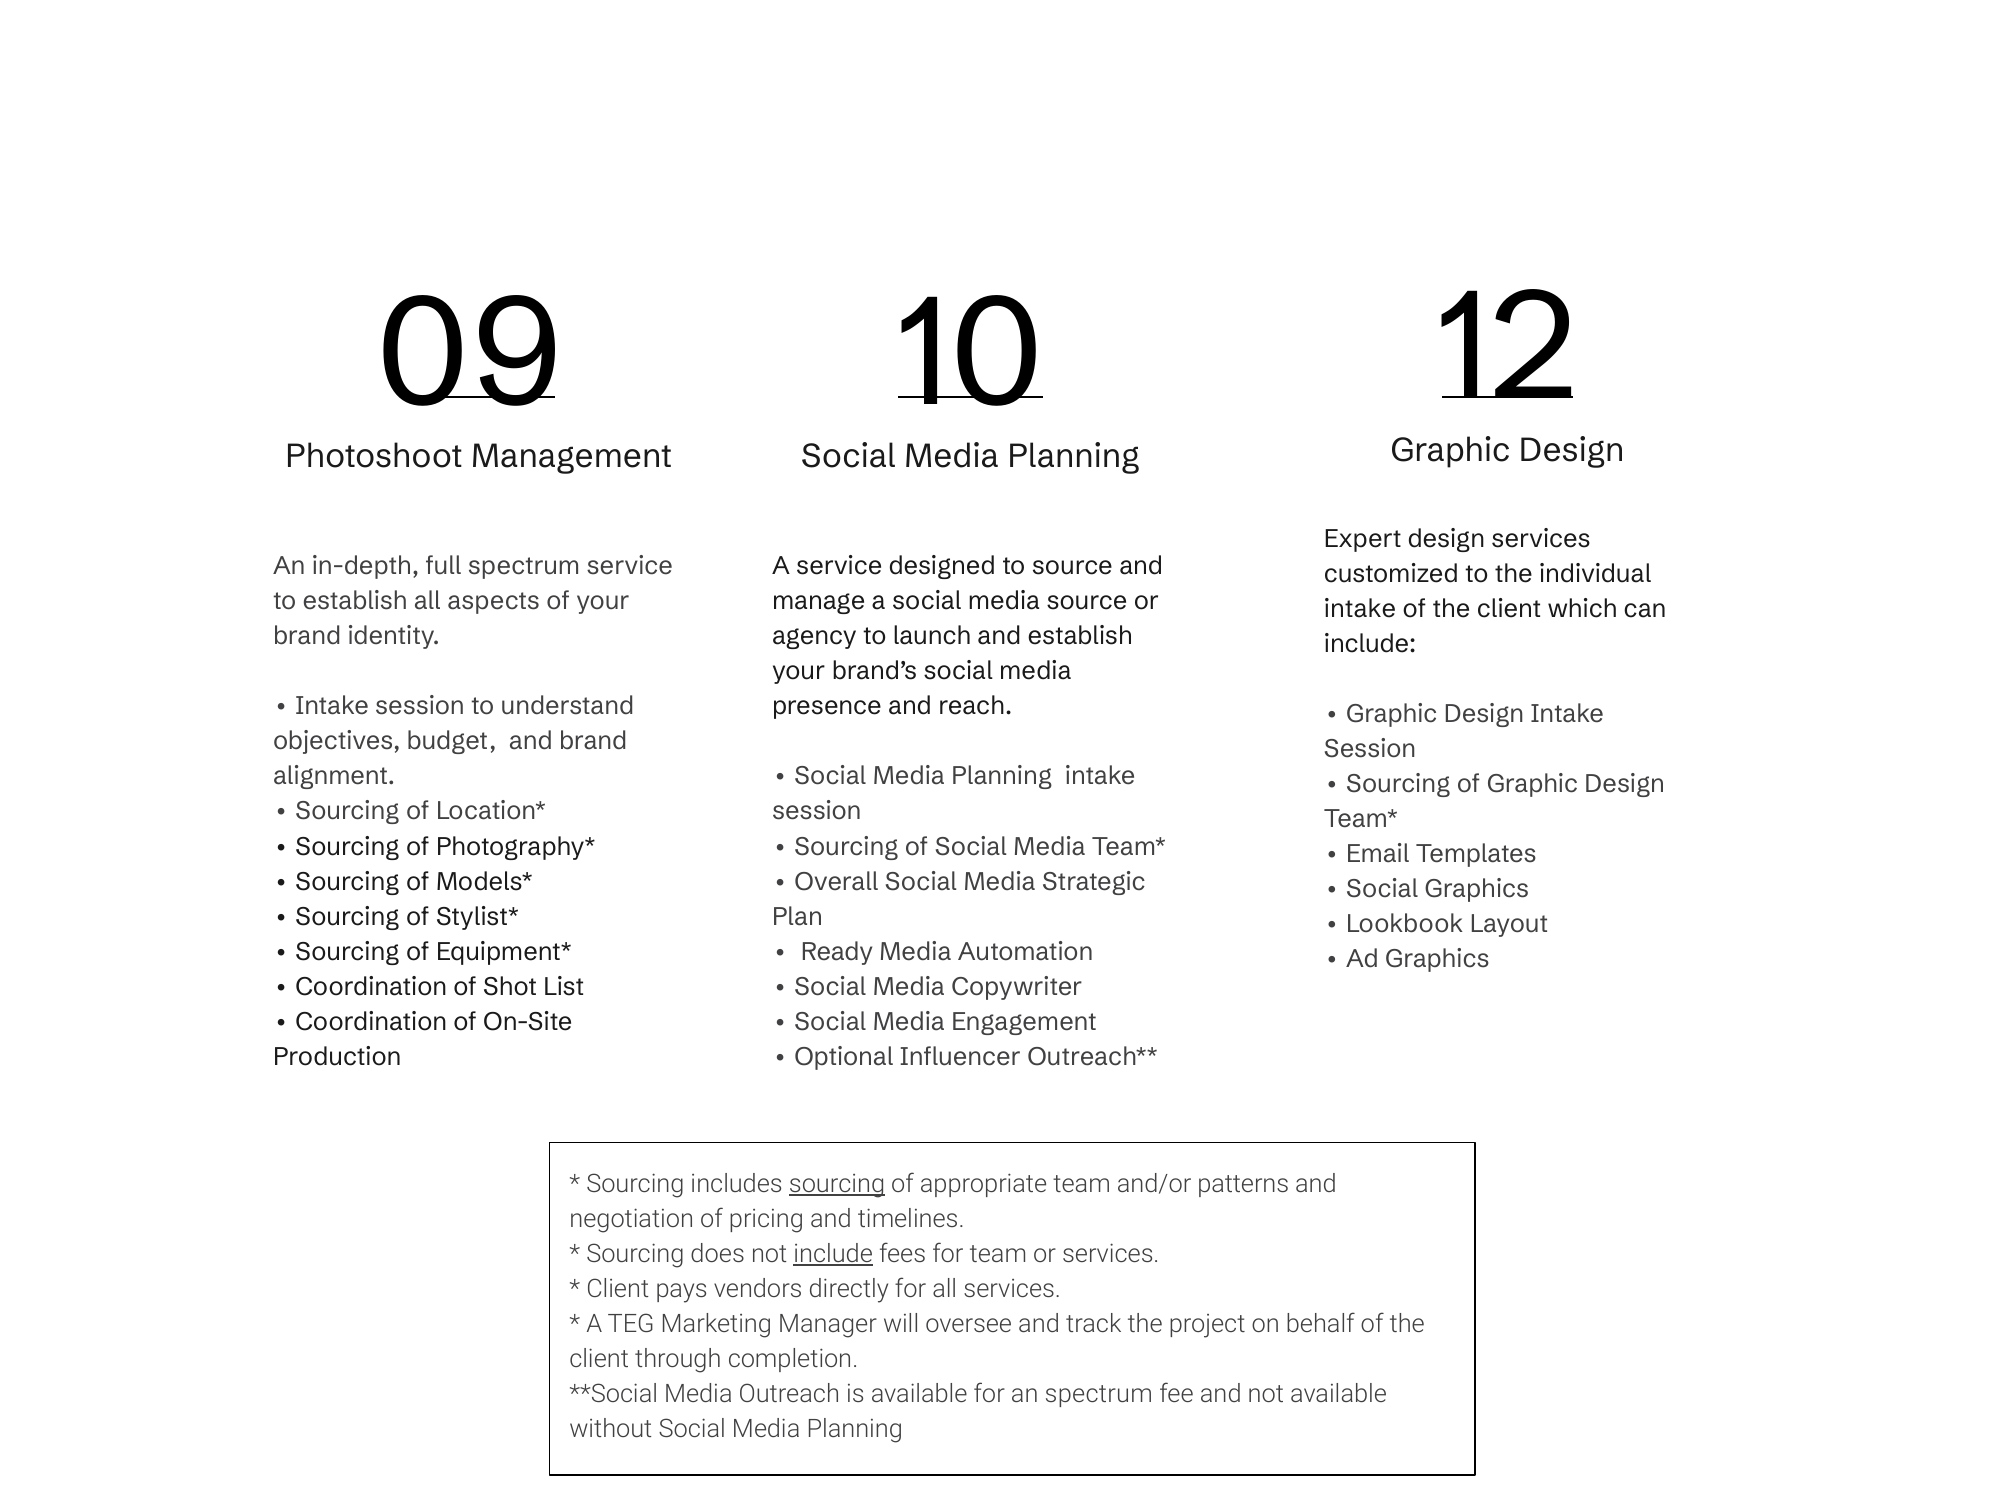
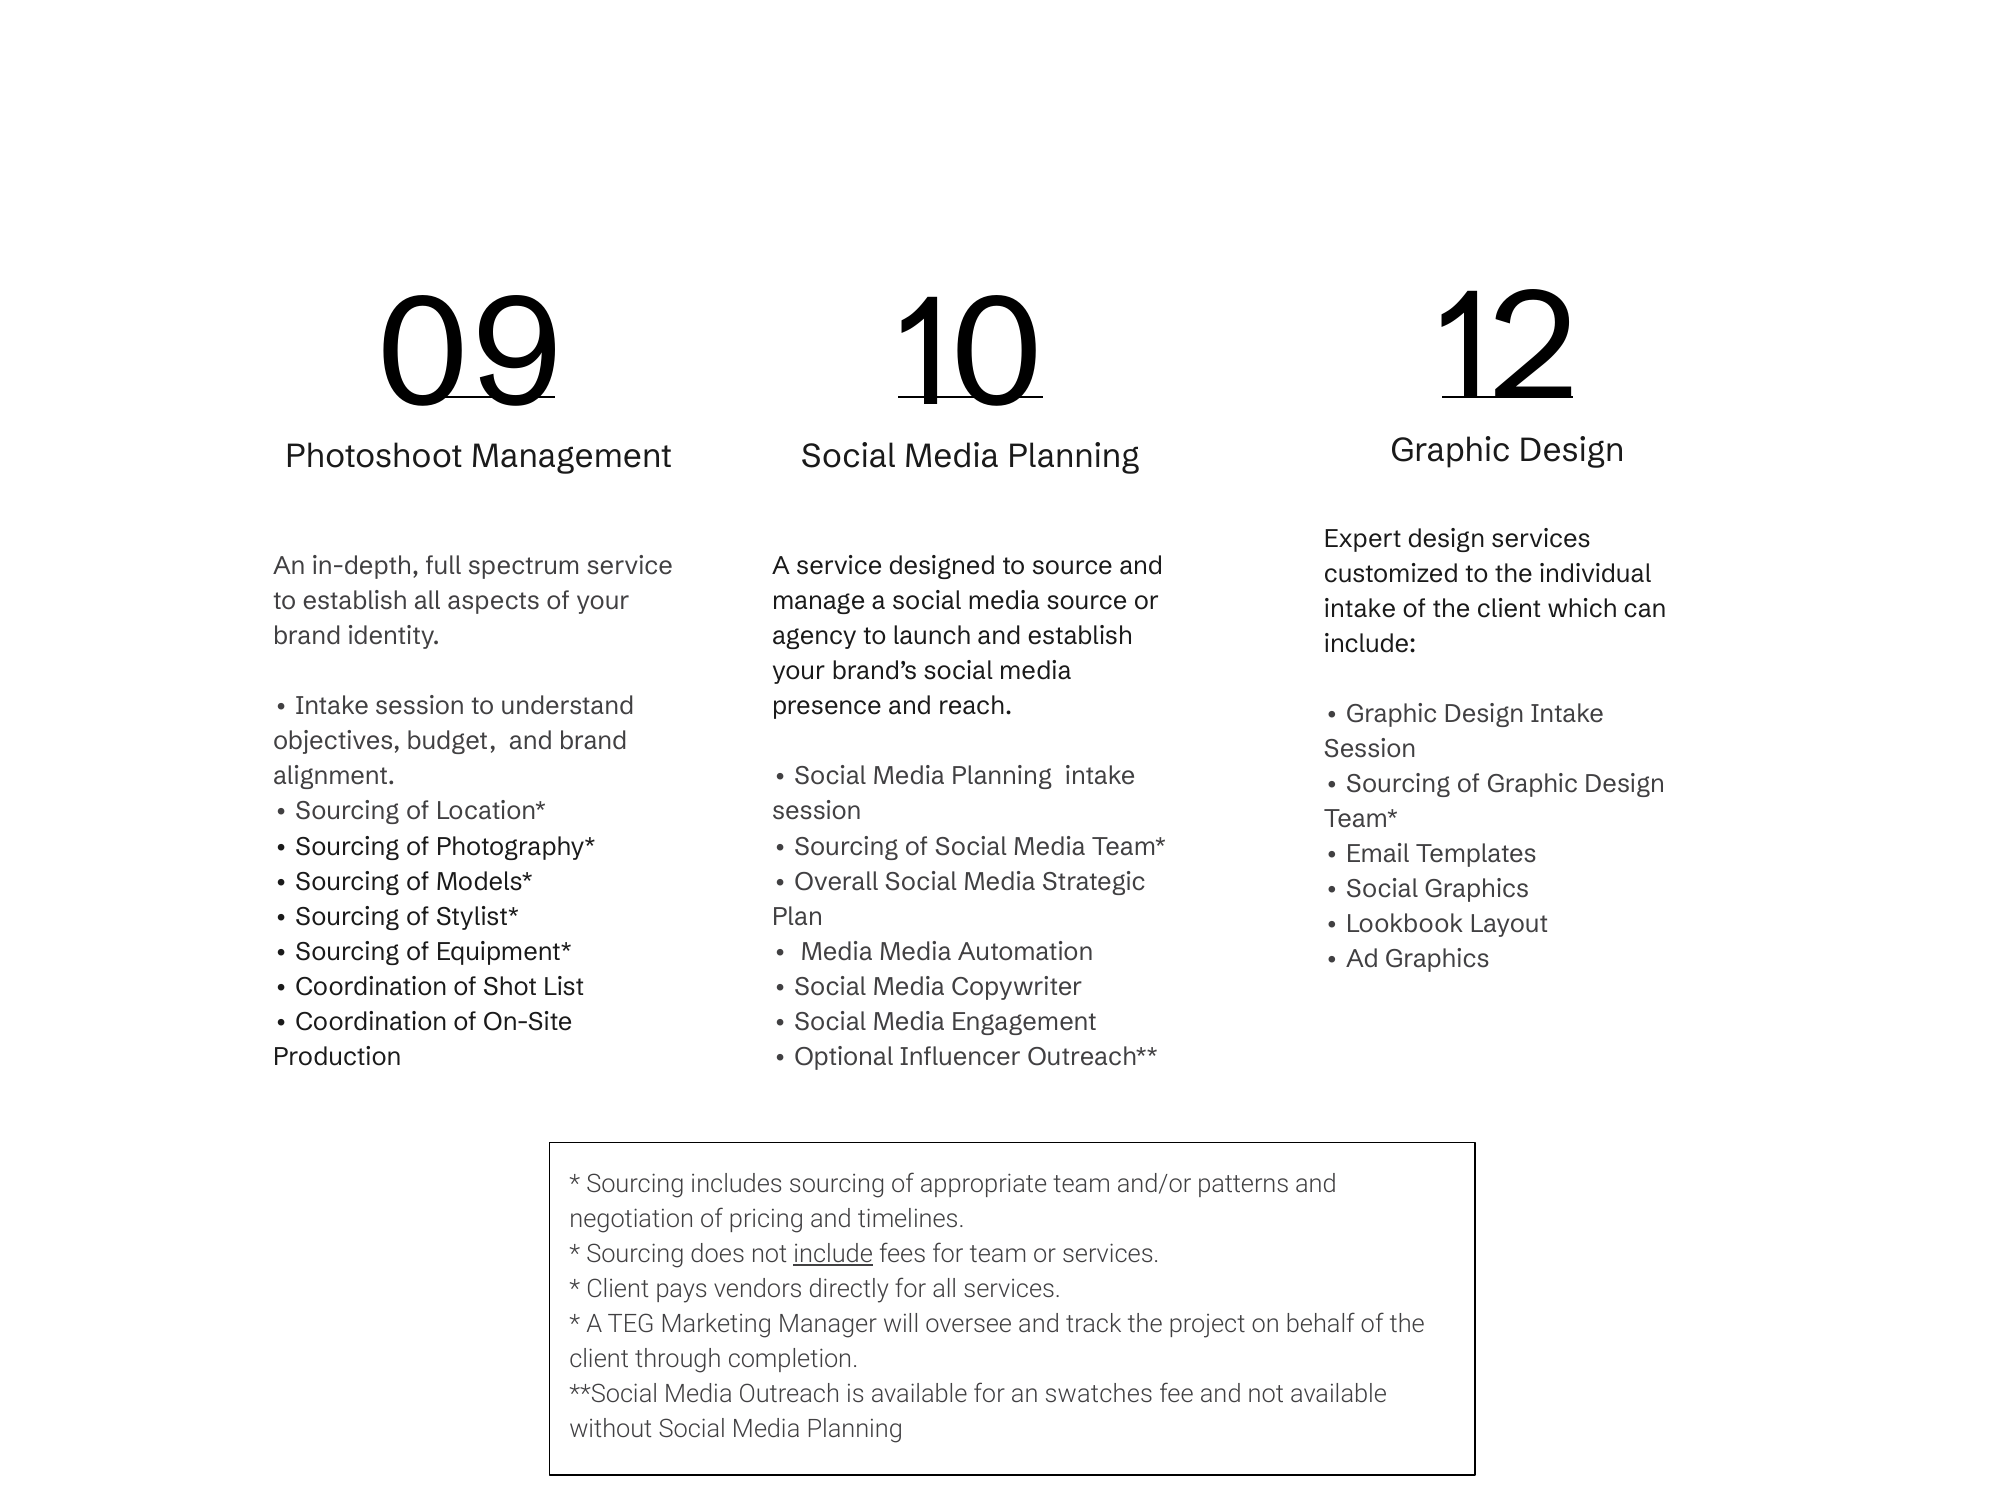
Ready: Ready -> Media (837, 952)
sourcing underline: present -> none (837, 1184)
an spectrum: spectrum -> swatches (1099, 1394)
